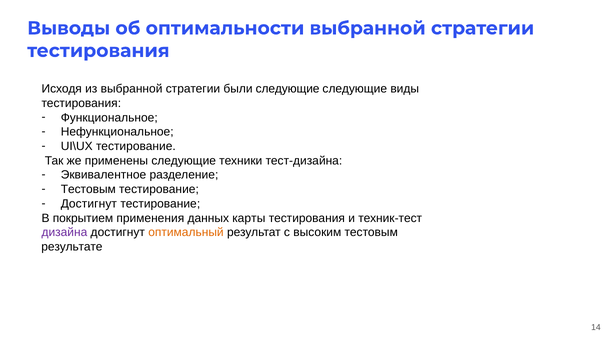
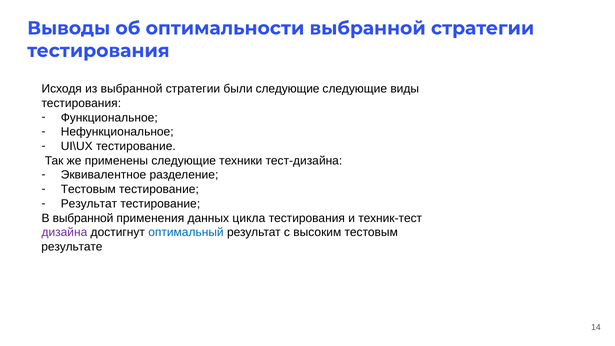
Достигнут: Достигнут -> Результат (89, 204)
В покрытием: покрытием -> выбранной (83, 218)
карты: карты -> цикла (249, 218)
оптимальный colour: orange -> blue (186, 232)
